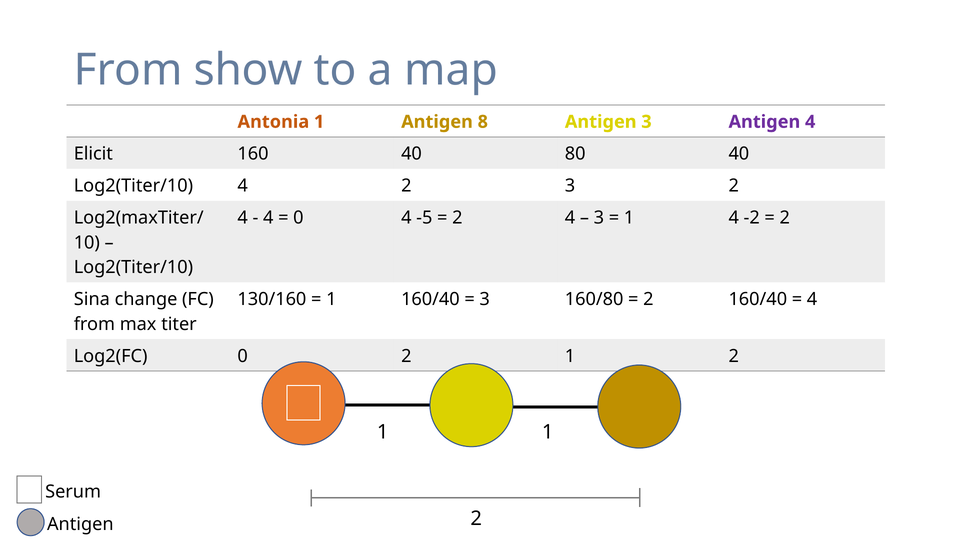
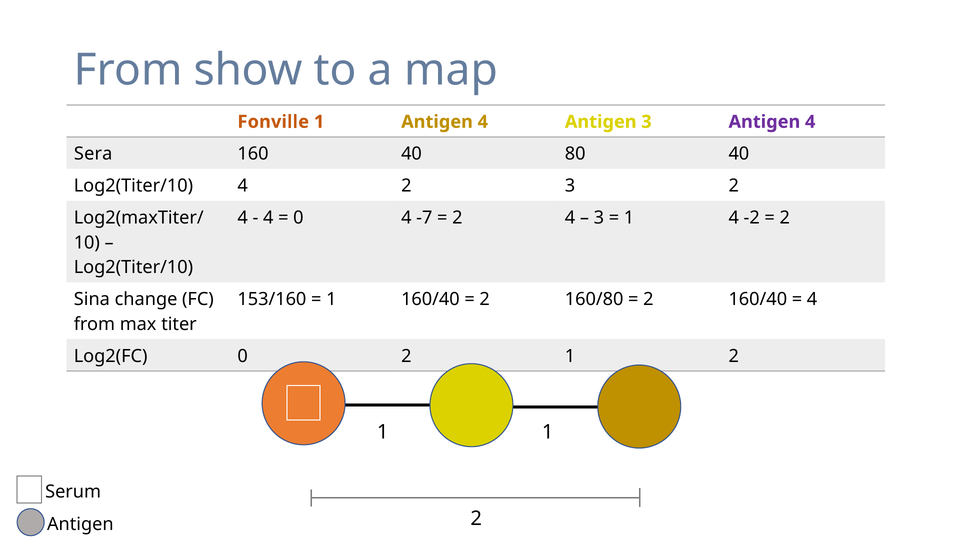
Antonia: Antonia -> Fonville (273, 122)
1 Antigen 8: 8 -> 4 (483, 122)
Elicit: Elicit -> Sera (93, 154)
-5: -5 -> -7 (424, 218)
130/160: 130/160 -> 153/160 (272, 299)
3: 3 -> 2 (485, 299)
